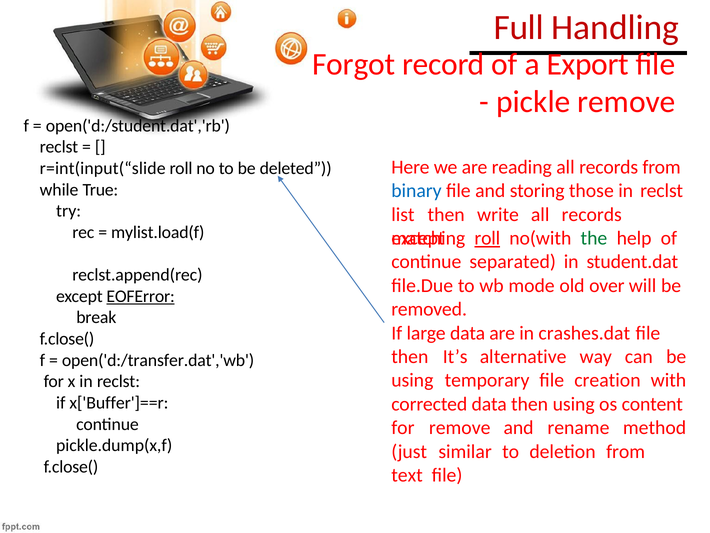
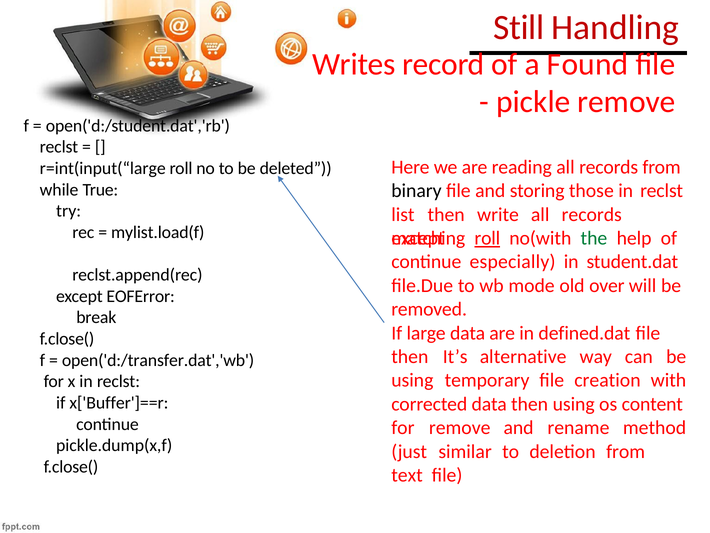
Full: Full -> Still (519, 28)
Forgot: Forgot -> Writes (354, 64)
Export: Export -> Found (588, 64)
r=int(input(“slide: r=int(input(“slide -> r=int(input(“large (103, 168)
binary colour: blue -> black (416, 191)
separated: separated -> especially (513, 262)
EOFError underline: present -> none (141, 296)
crashes.dat: crashes.dat -> defined.dat (584, 333)
